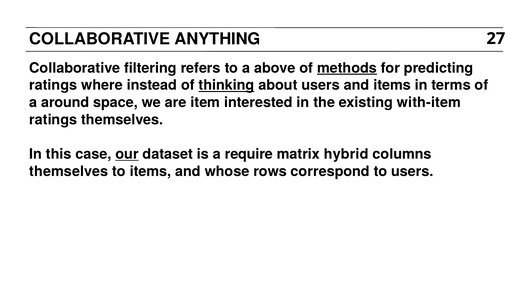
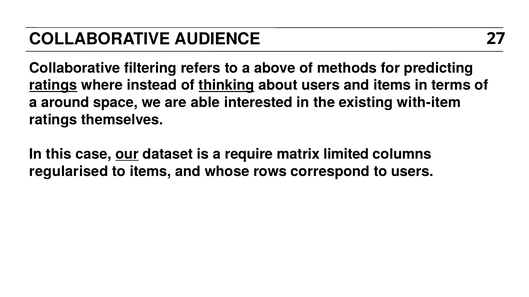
ANYTHING: ANYTHING -> AUDIENCE (218, 39)
methods underline: present -> none (347, 68)
ratings underline: none -> present (53, 85)
item: item -> able (205, 102)
hybrid: hybrid -> limited (346, 154)
themselves: themselves -> regularised (69, 171)
